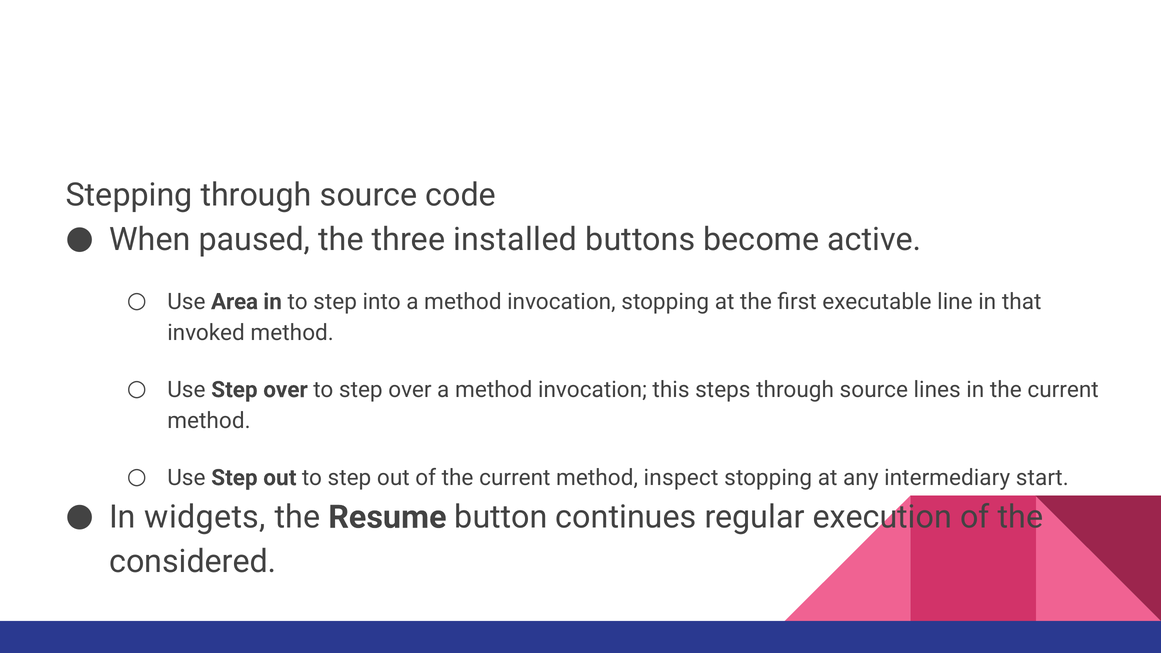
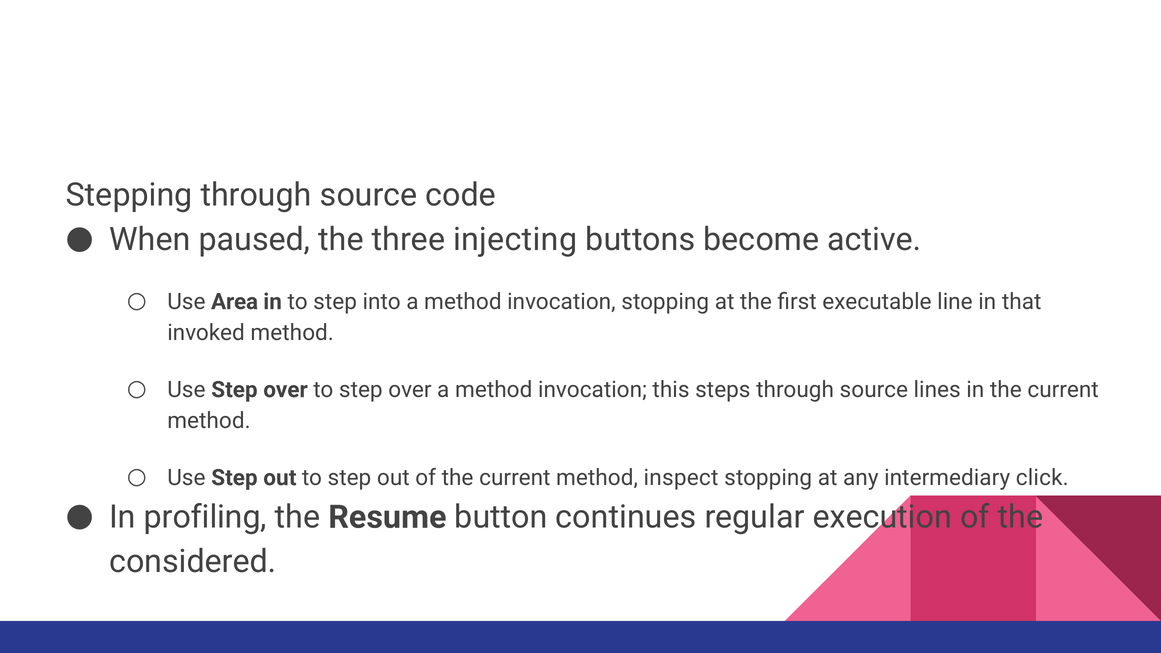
installed: installed -> injecting (515, 240)
start: start -> click (1042, 478)
widgets: widgets -> profiling (205, 517)
